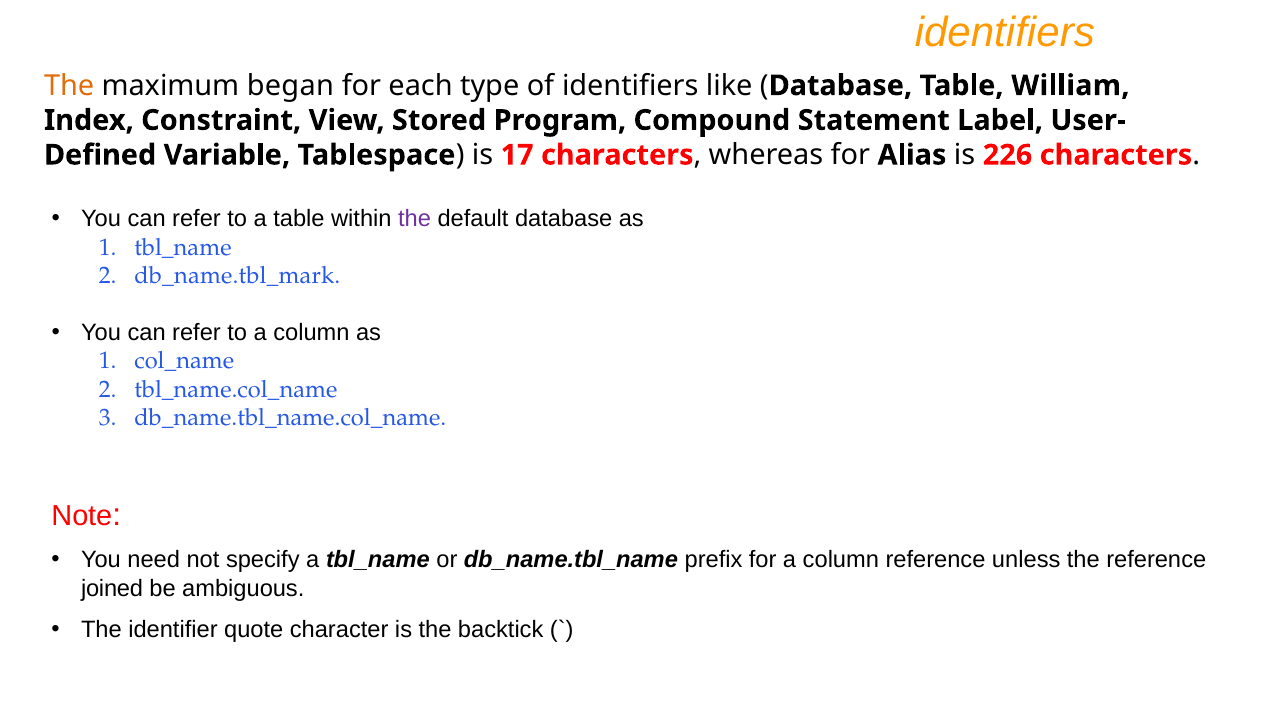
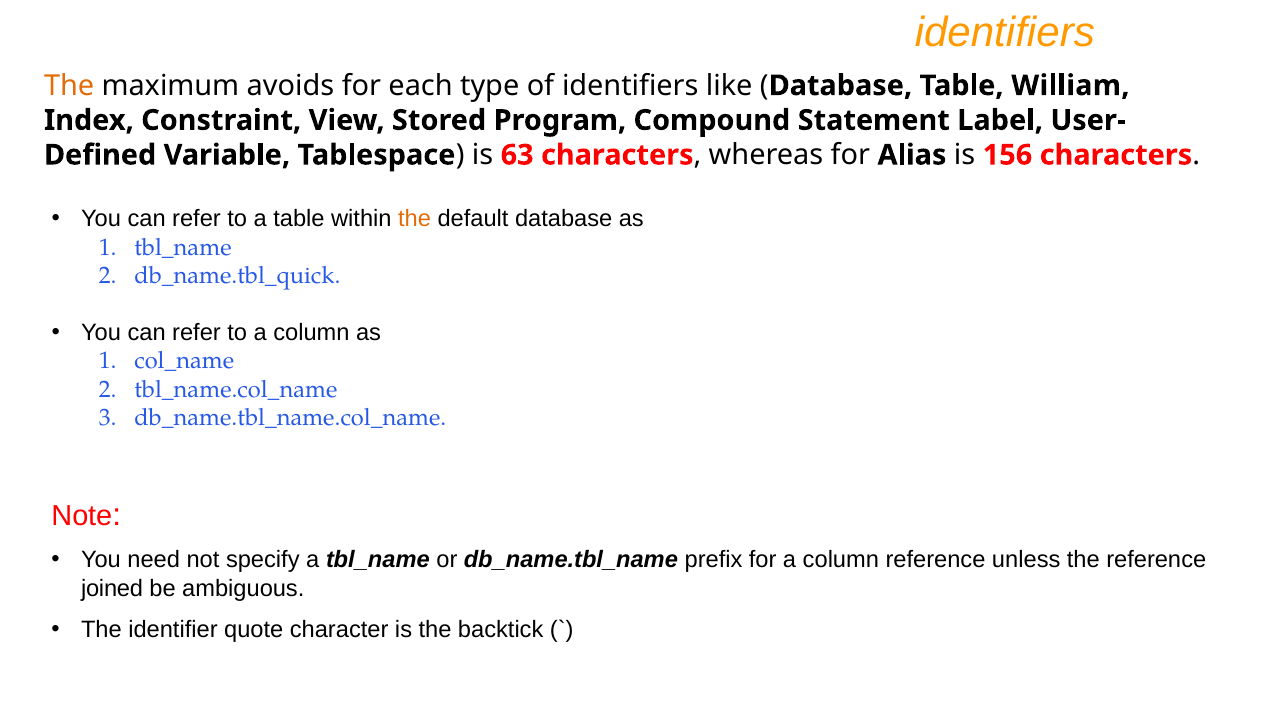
began: began -> avoids (291, 86)
17: 17 -> 63 (517, 155)
226: 226 -> 156 (1008, 155)
the colour: purple -> orange (415, 219)
db_name.tbl_mark: db_name.tbl_mark -> db_name.tbl_quick (237, 276)
